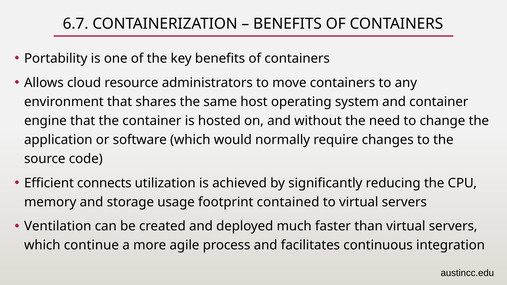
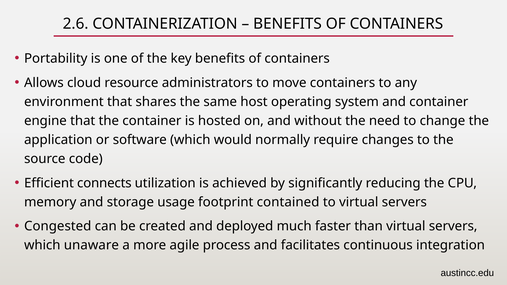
6.7: 6.7 -> 2.6 (76, 24)
Ventilation: Ventilation -> Congested (58, 226)
continue: continue -> unaware (91, 245)
